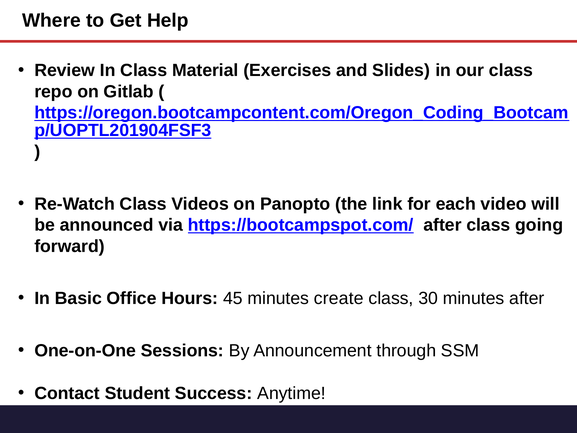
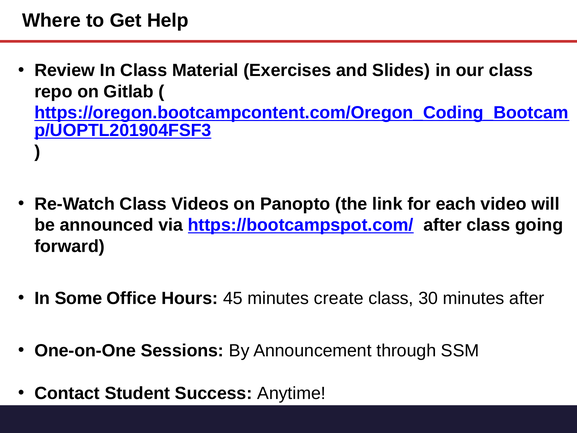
Basic: Basic -> Some (78, 298)
